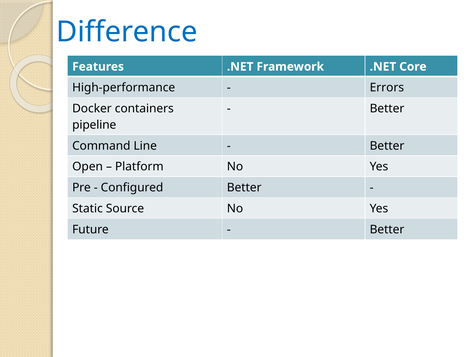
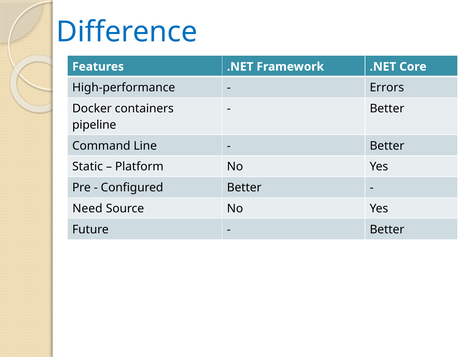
Open: Open -> Static (88, 167)
Static: Static -> Need (87, 209)
